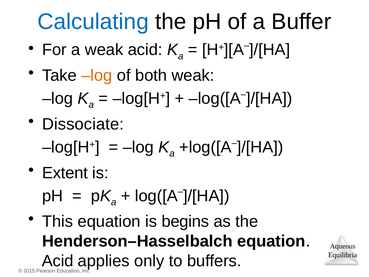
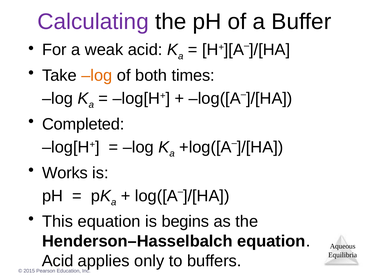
Calculating colour: blue -> purple (93, 22)
both weak: weak -> times (193, 75)
Dissociate: Dissociate -> Completed (83, 124)
Extent: Extent -> Works (65, 173)
